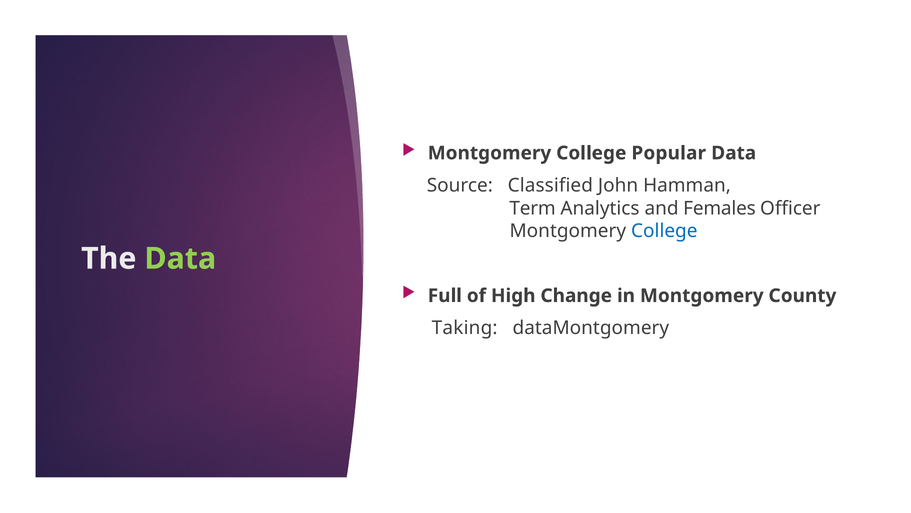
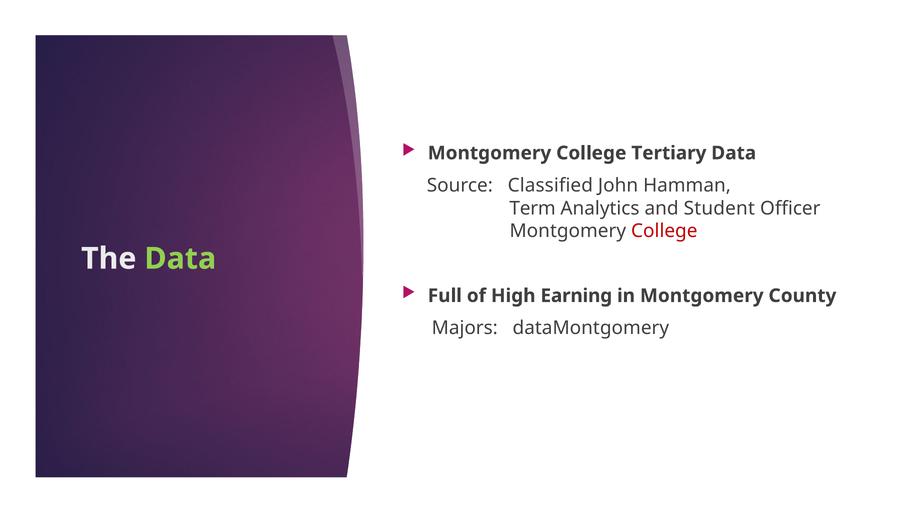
Popular: Popular -> Tertiary (669, 153)
Females: Females -> Student (719, 208)
College colour: blue -> red (664, 231)
Change: Change -> Earning (576, 295)
Taking: Taking -> Majors (465, 328)
